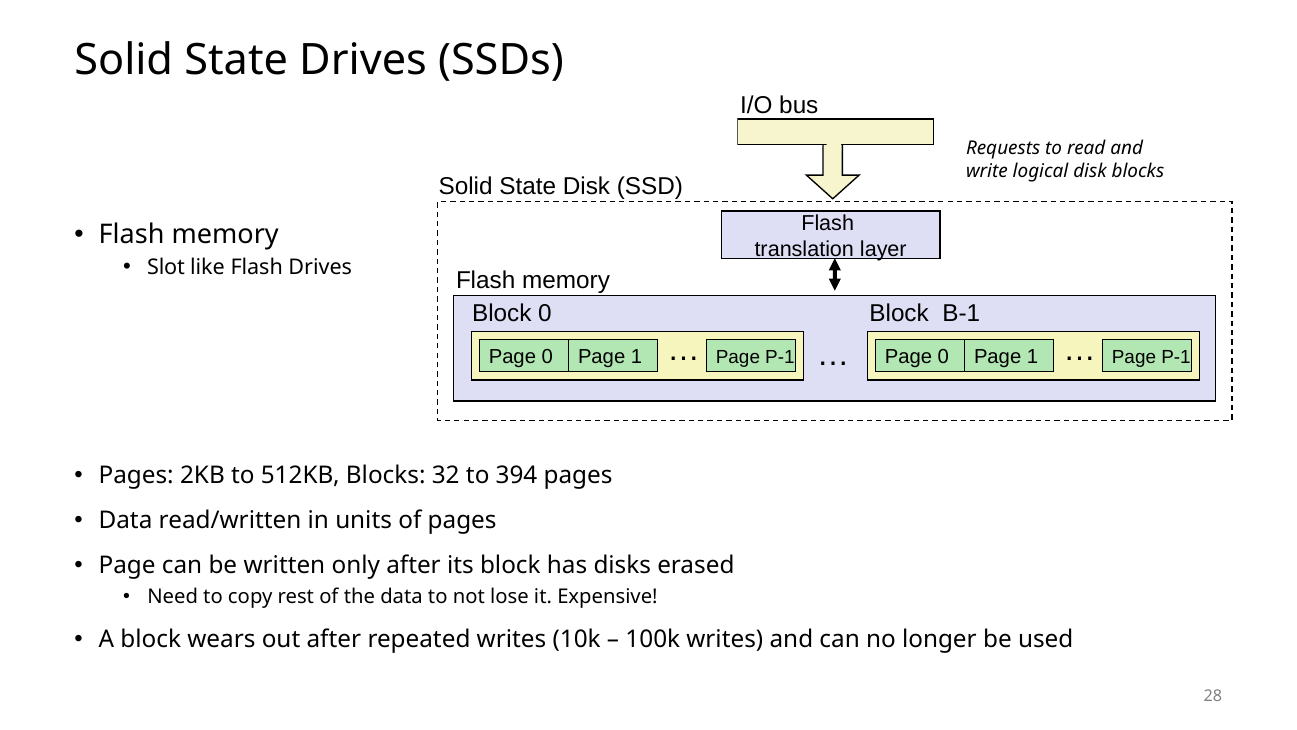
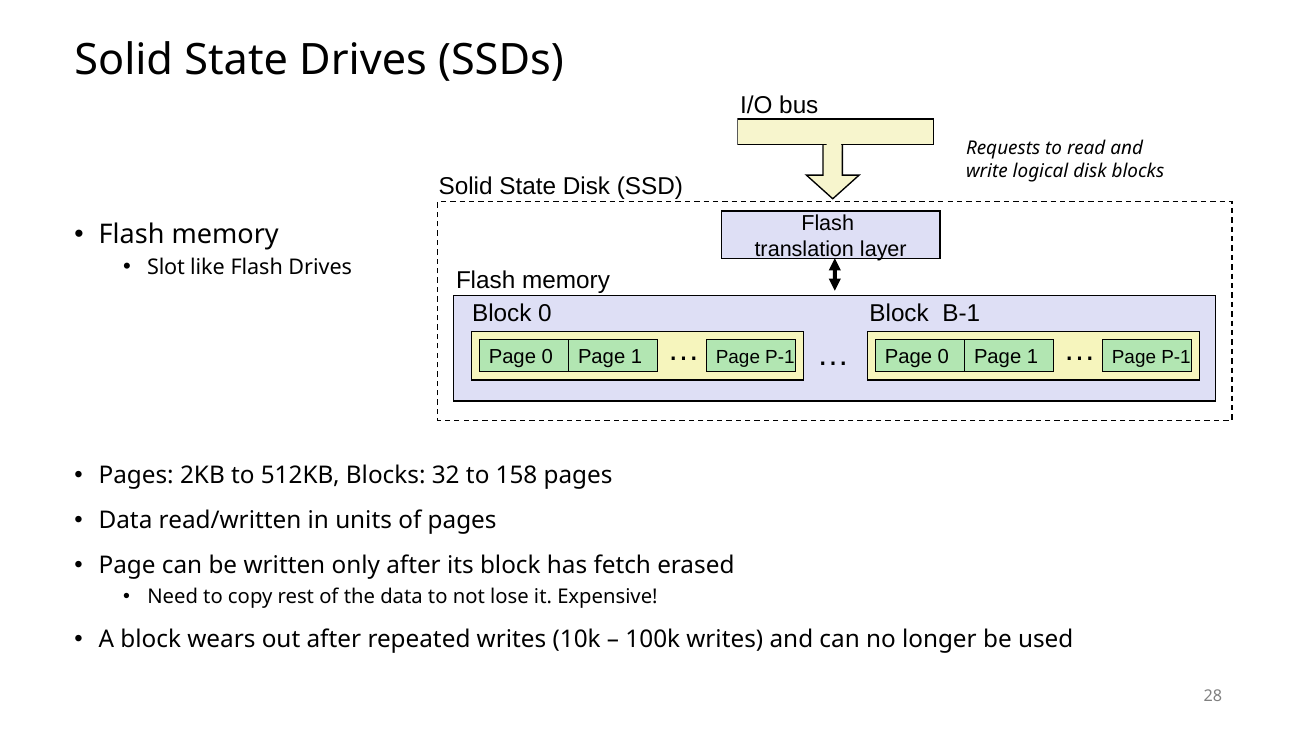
394: 394 -> 158 (517, 475)
disks: disks -> fetch (622, 565)
